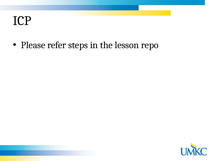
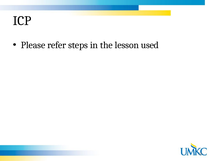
repo: repo -> used (150, 45)
